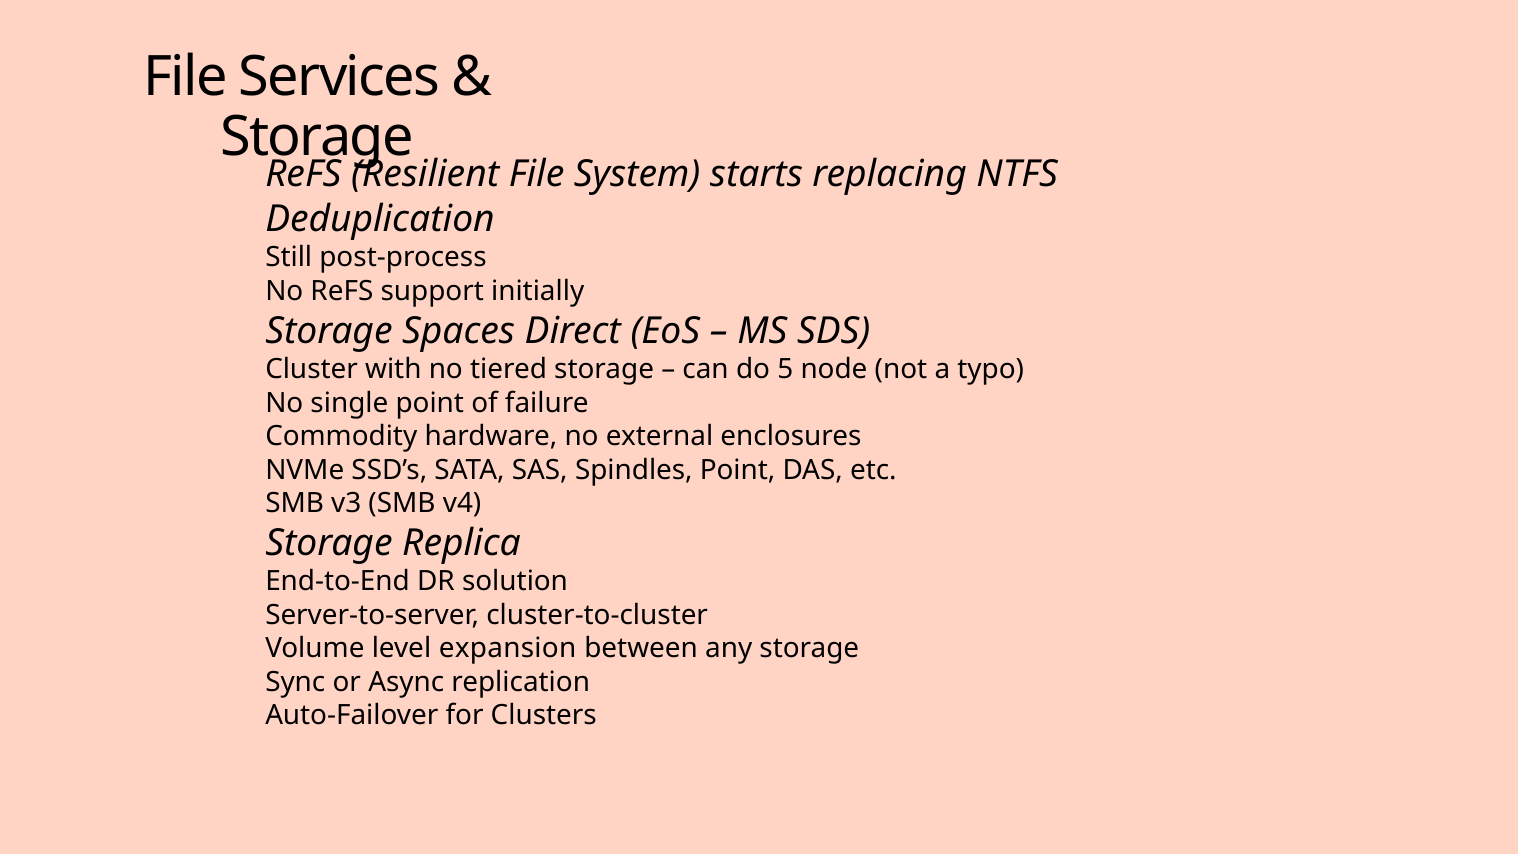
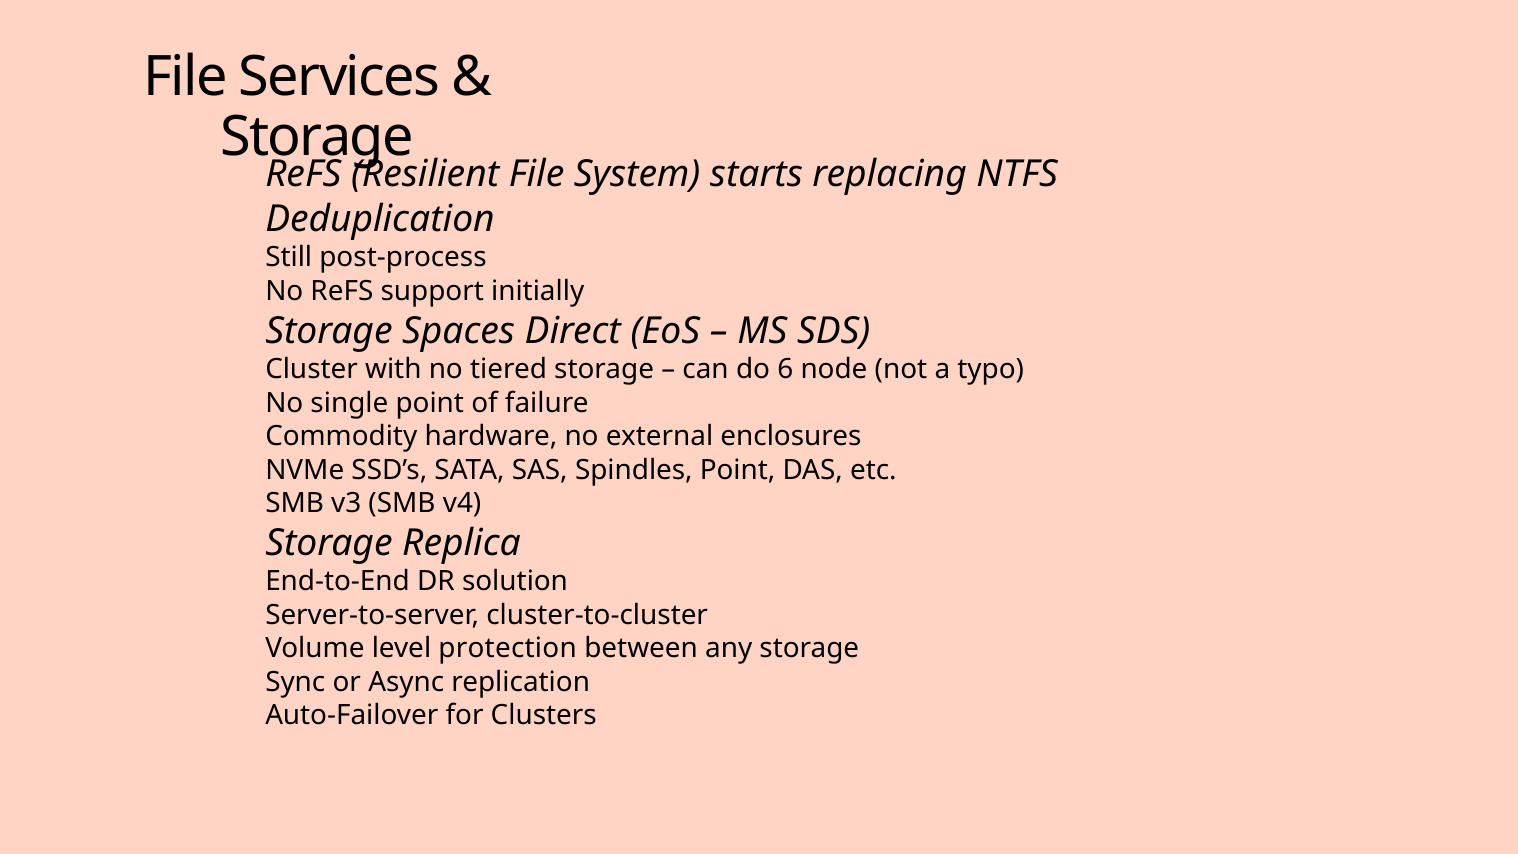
5: 5 -> 6 (785, 369)
expansion: expansion -> protection (508, 648)
